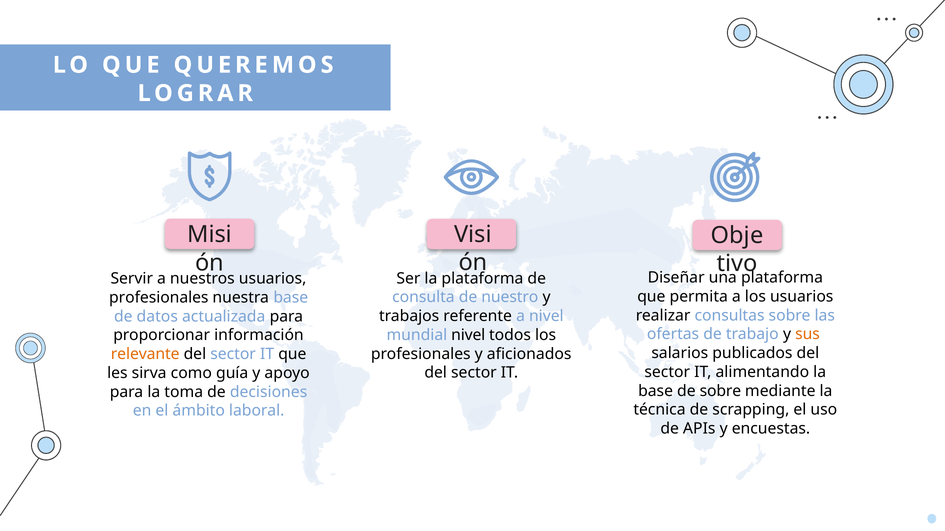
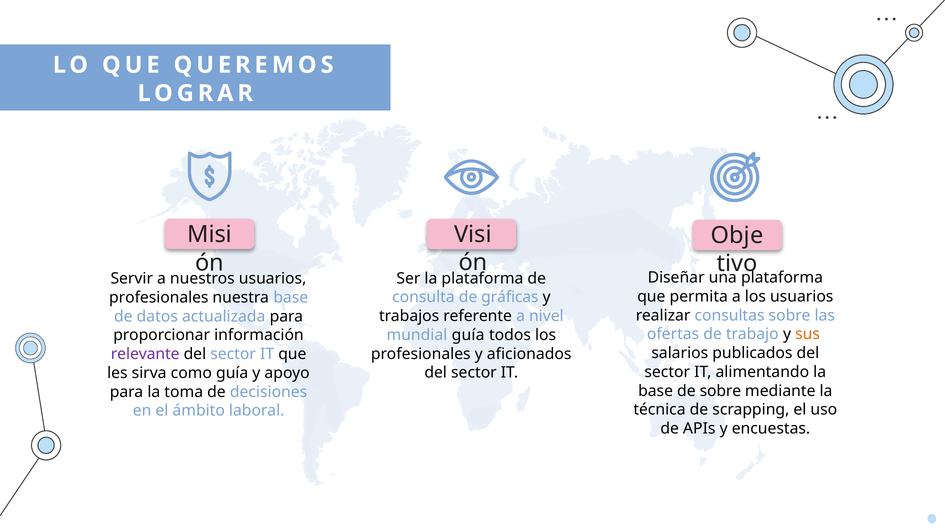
nuestro: nuestro -> gráficas (510, 298)
mundial nivel: nivel -> guía (468, 335)
relevante colour: orange -> purple (145, 354)
